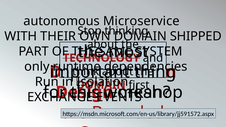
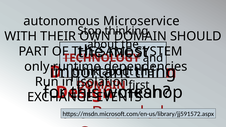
SHIPPED: SHIPPED -> SHOULD (196, 36)
